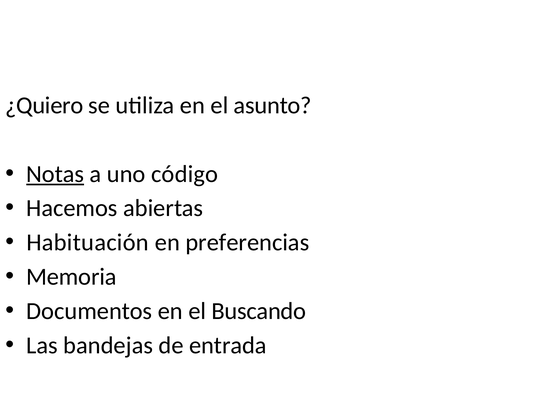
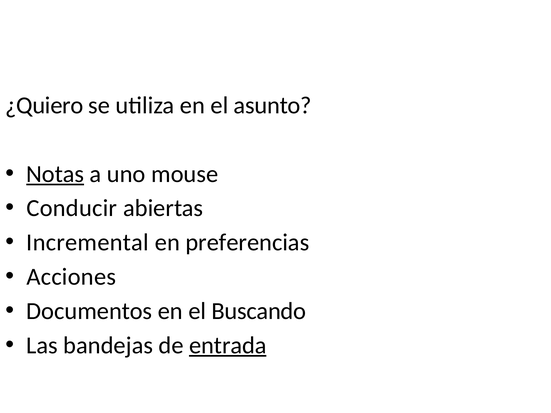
código: código -> mouse (185, 174)
Hacemos: Hacemos -> Conducir (72, 208)
Habituación: Habituación -> Incremental (88, 243)
Memoria: Memoria -> Acciones (71, 277)
entrada underline: none -> present (228, 346)
